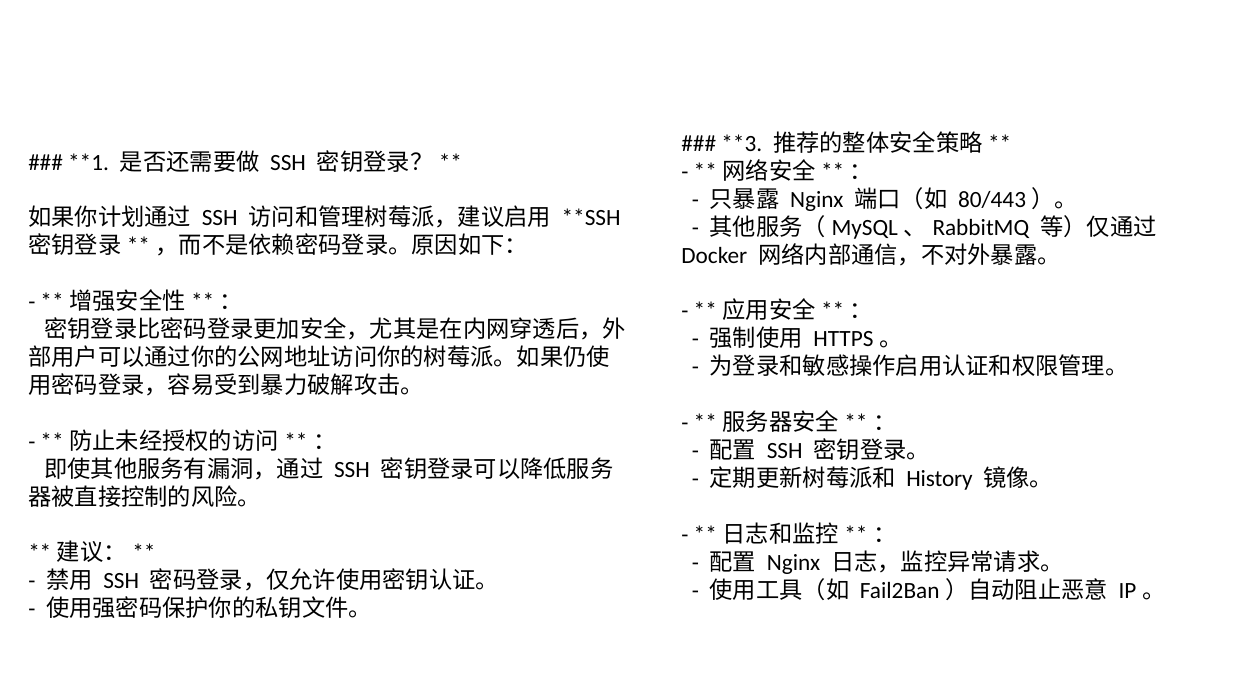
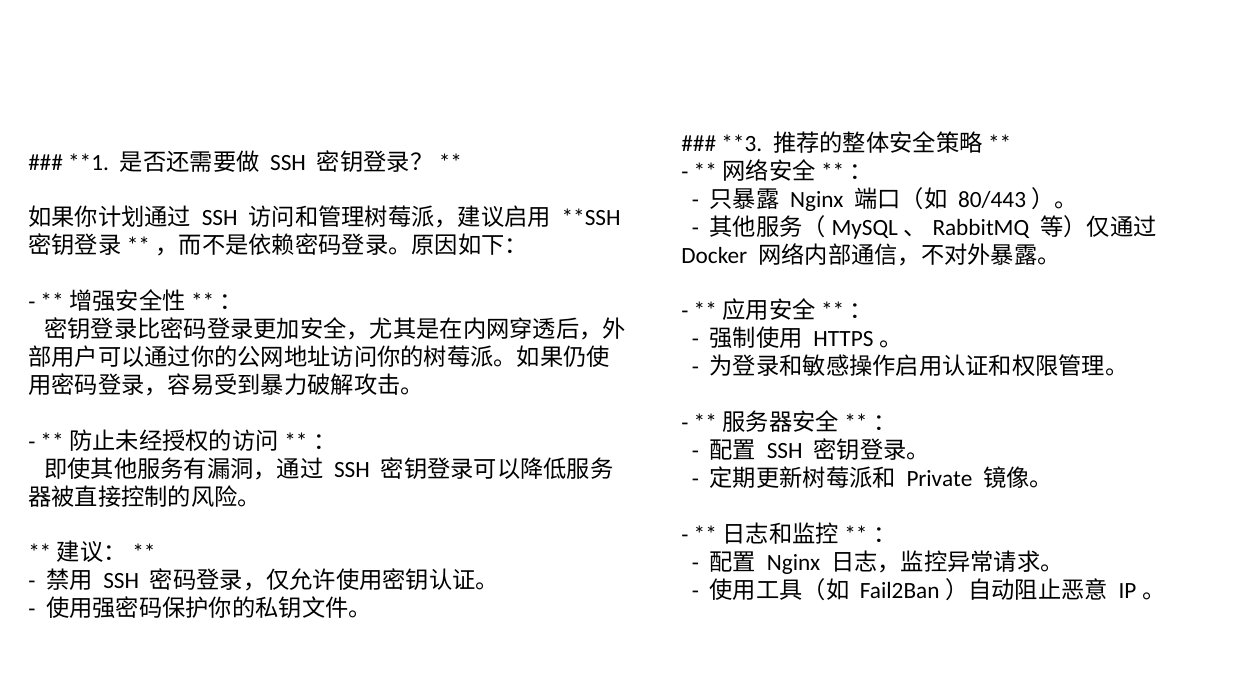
History: History -> Private (939, 479)
